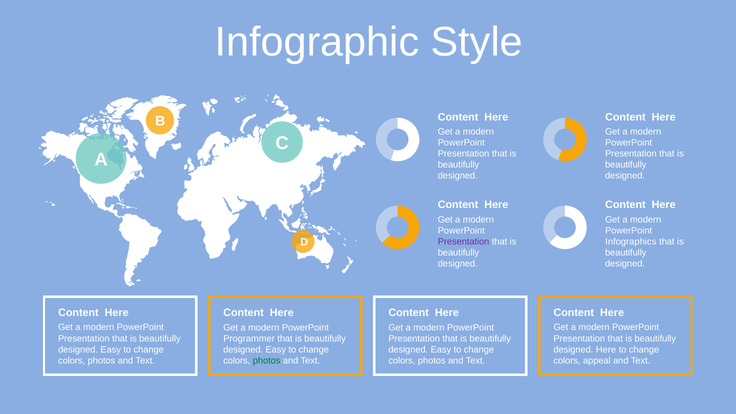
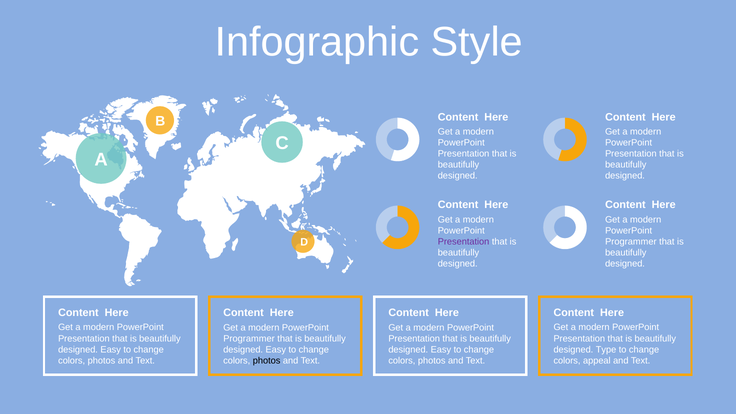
Infographics: Infographics -> Programmer (631, 242)
designed Here: Here -> Type (606, 350)
photos colour: green -> black (267, 361)
